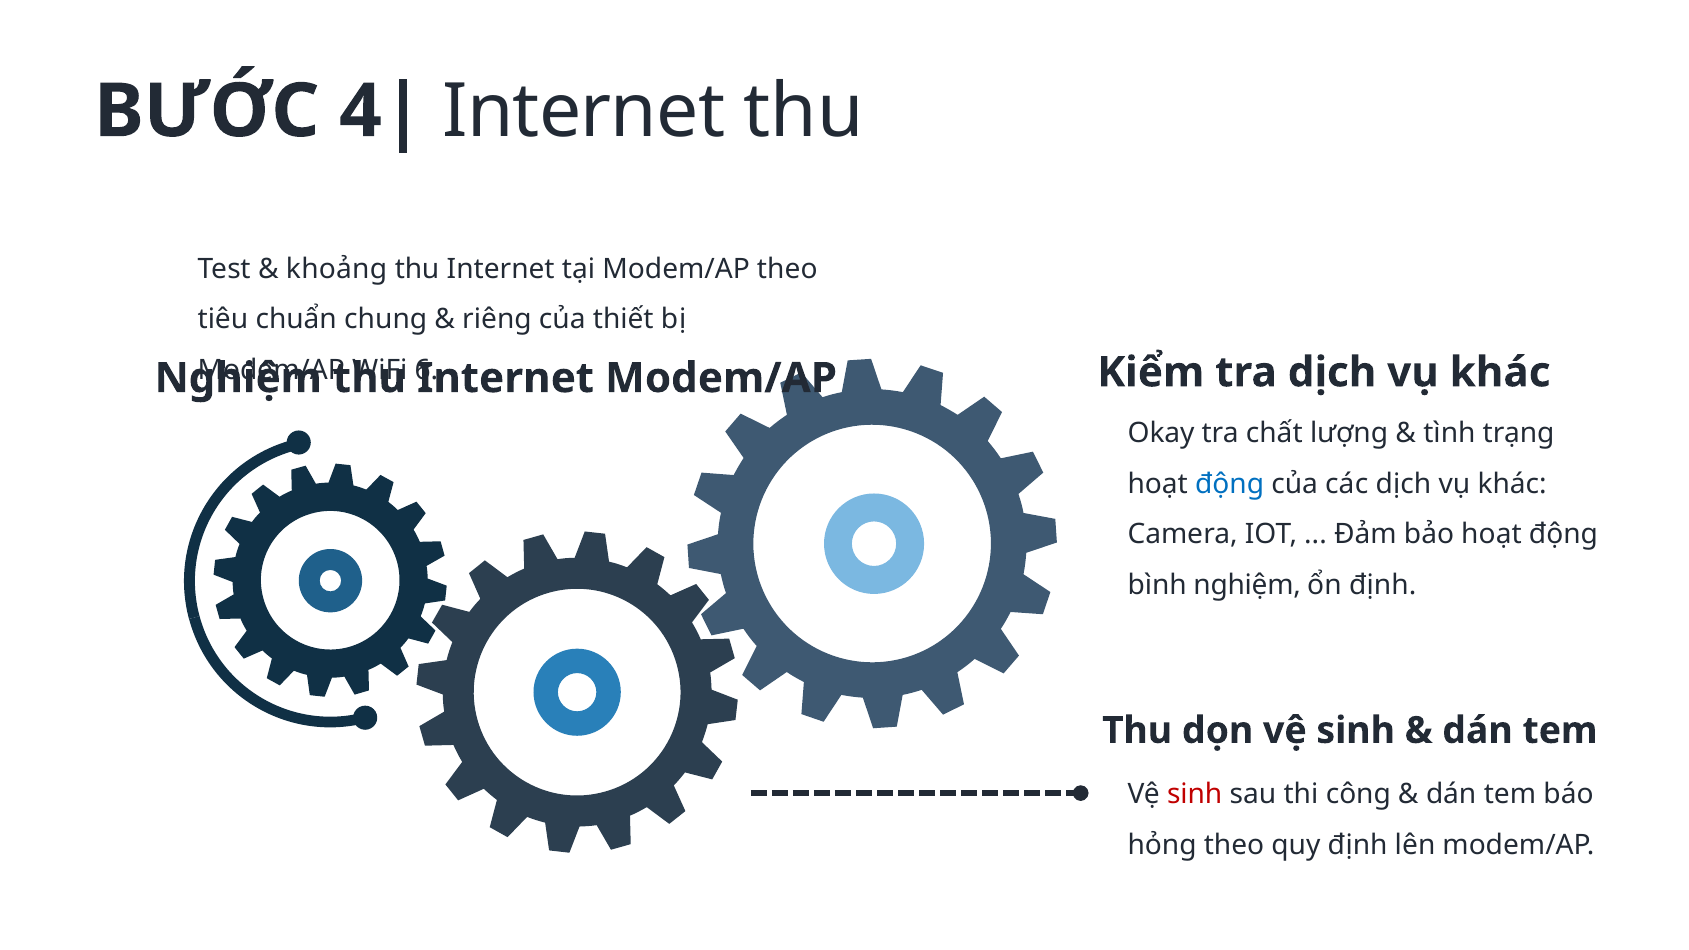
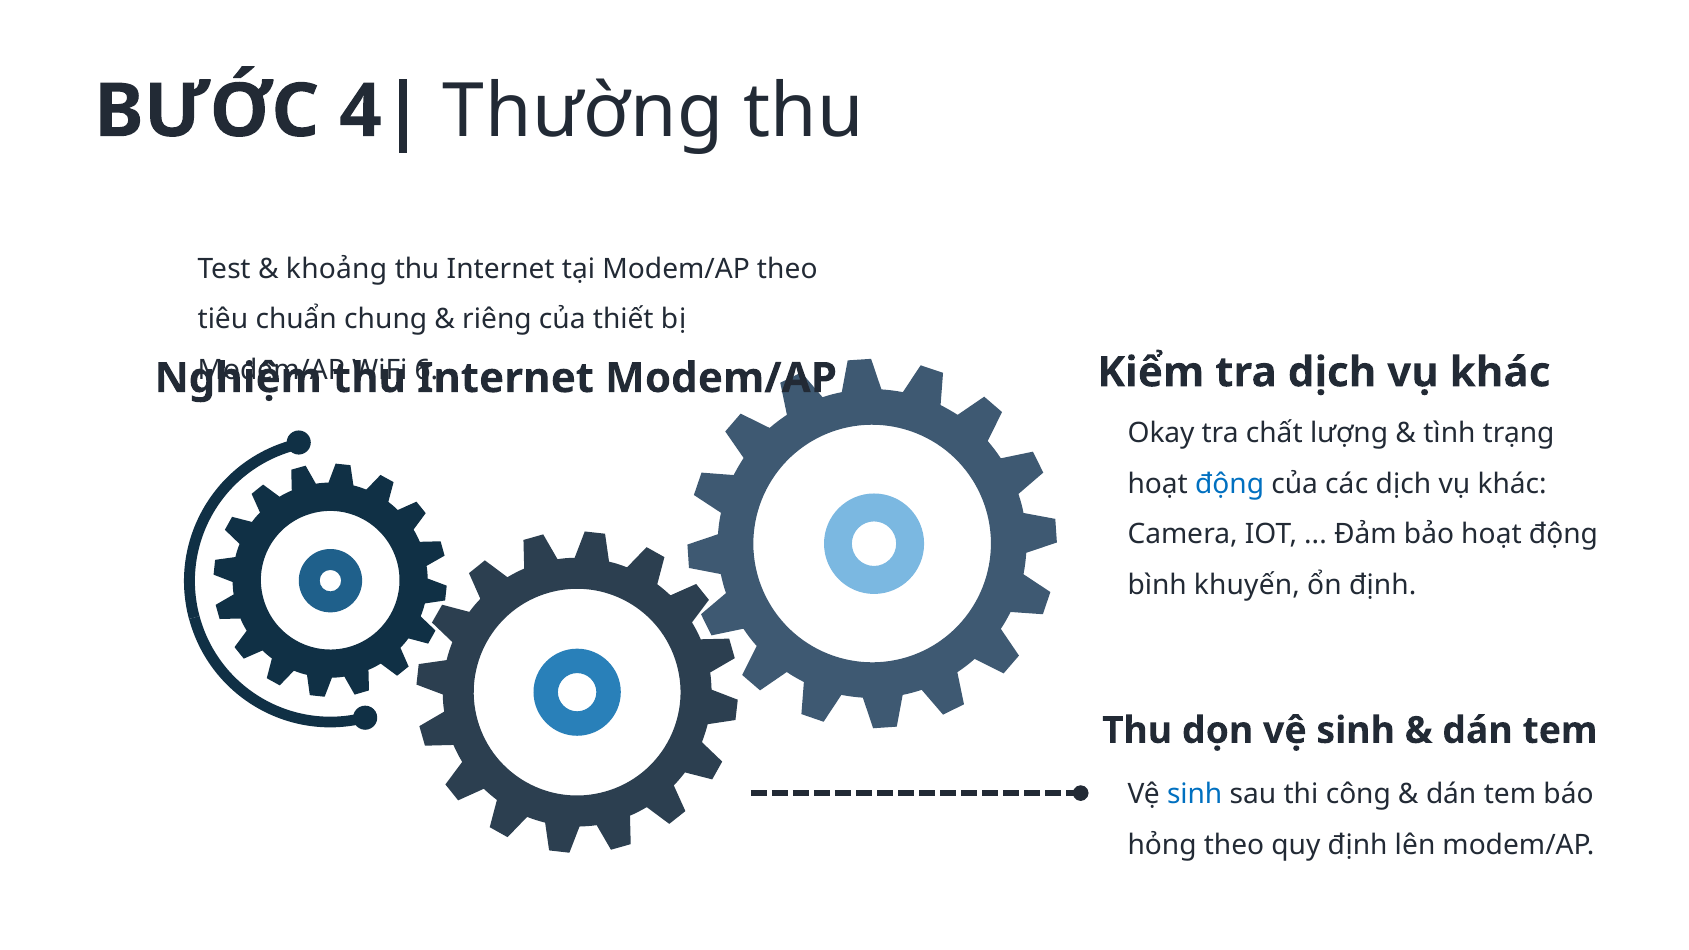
Internet: Internet -> Thường (583, 111)
bình nghiệm: nghiệm -> khuyến (1247, 585)
sinh colour: red -> blue (1195, 795)
